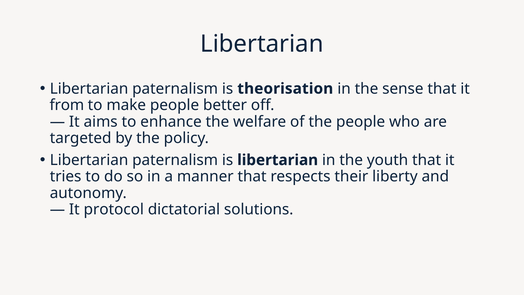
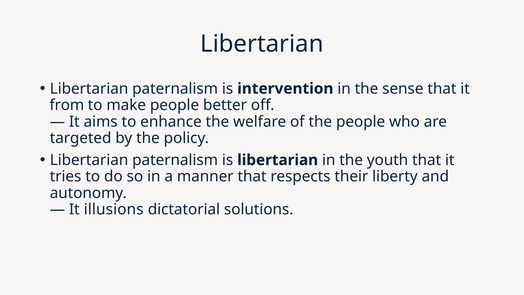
theorisation: theorisation -> intervention (285, 89)
protocol: protocol -> illusions (114, 209)
